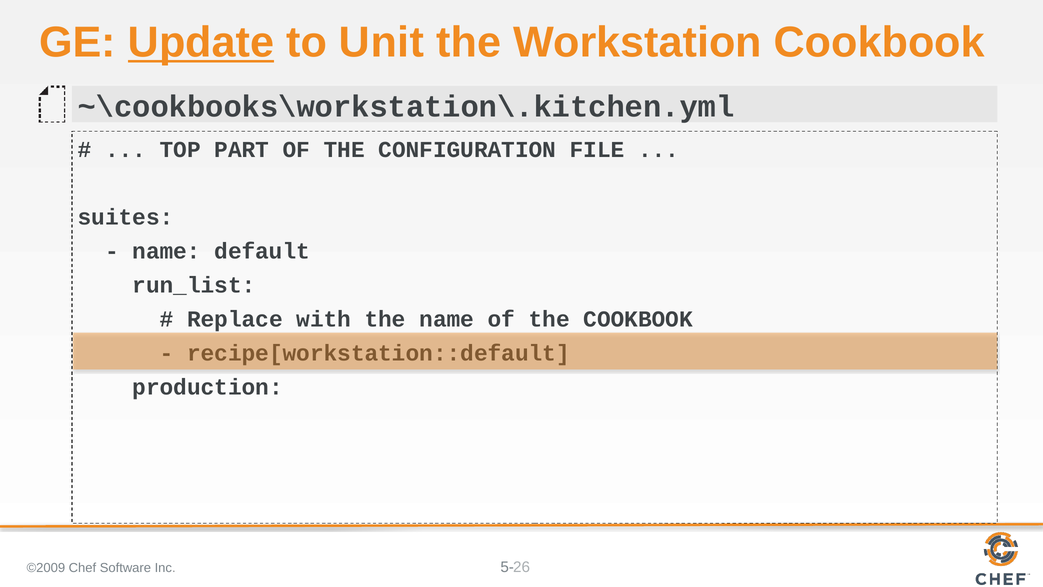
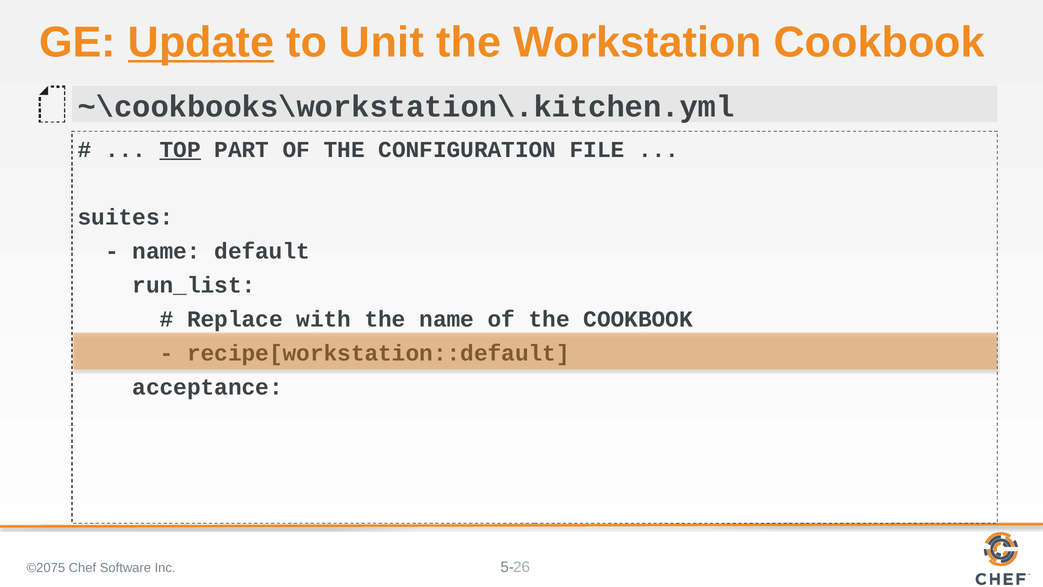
TOP underline: none -> present (180, 149)
production: production -> acceptance (208, 387)
©2009: ©2009 -> ©2075 (46, 568)
